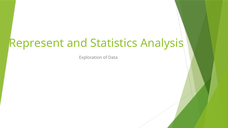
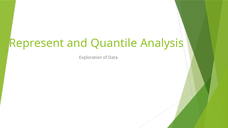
Statistics: Statistics -> Quantile (114, 43)
